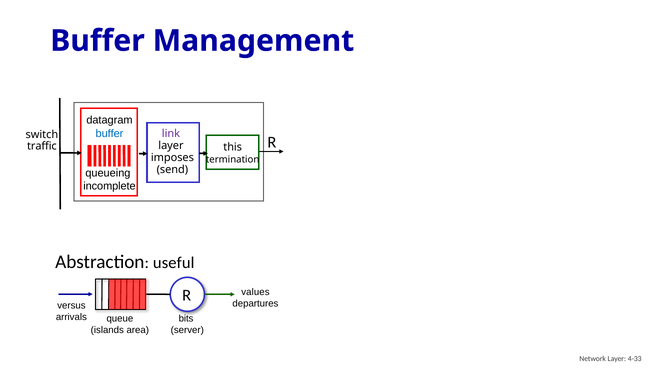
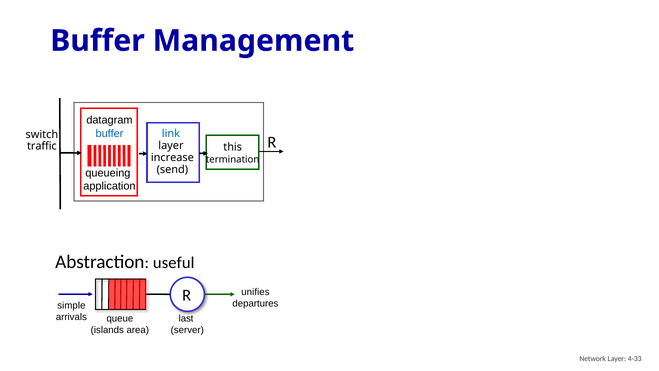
link colour: purple -> blue (171, 134)
imposes: imposes -> increase (172, 157)
incomplete: incomplete -> application (109, 186)
values: values -> unifies (255, 292)
versus: versus -> simple (71, 305)
bits: bits -> last (186, 318)
